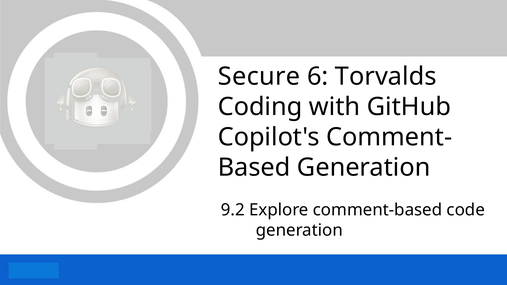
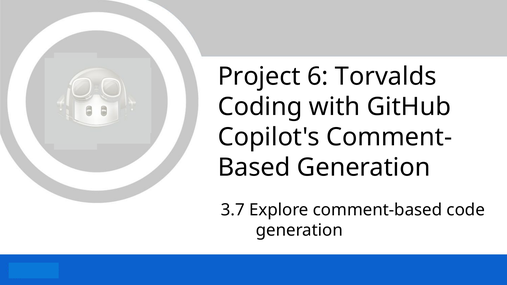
Secure: Secure -> Project (259, 76)
9.2: 9.2 -> 3.7 (233, 210)
